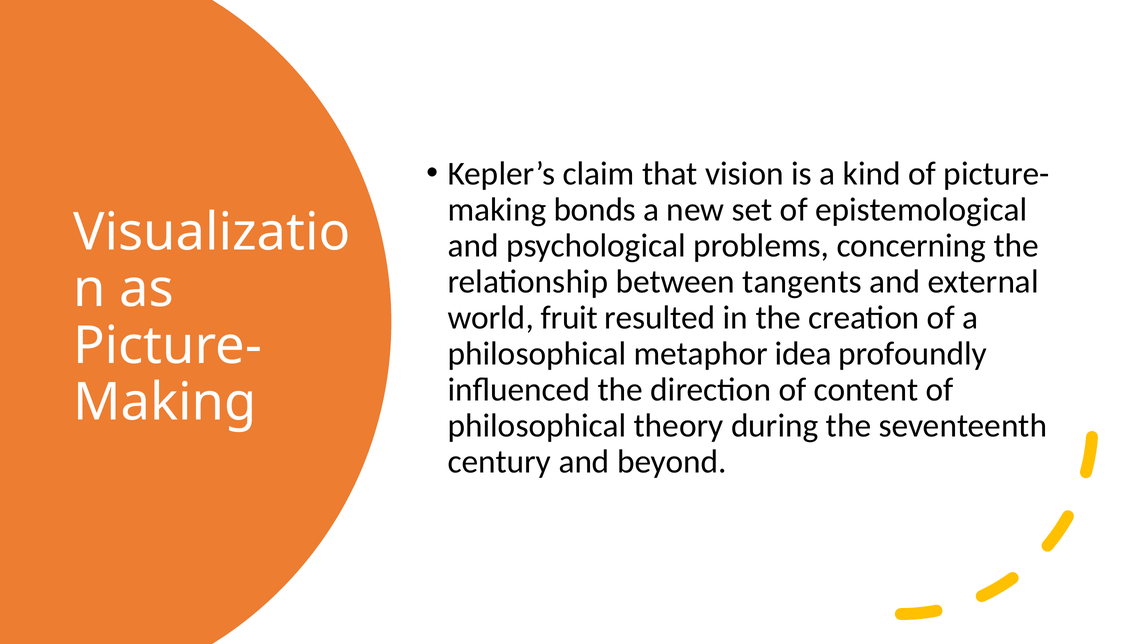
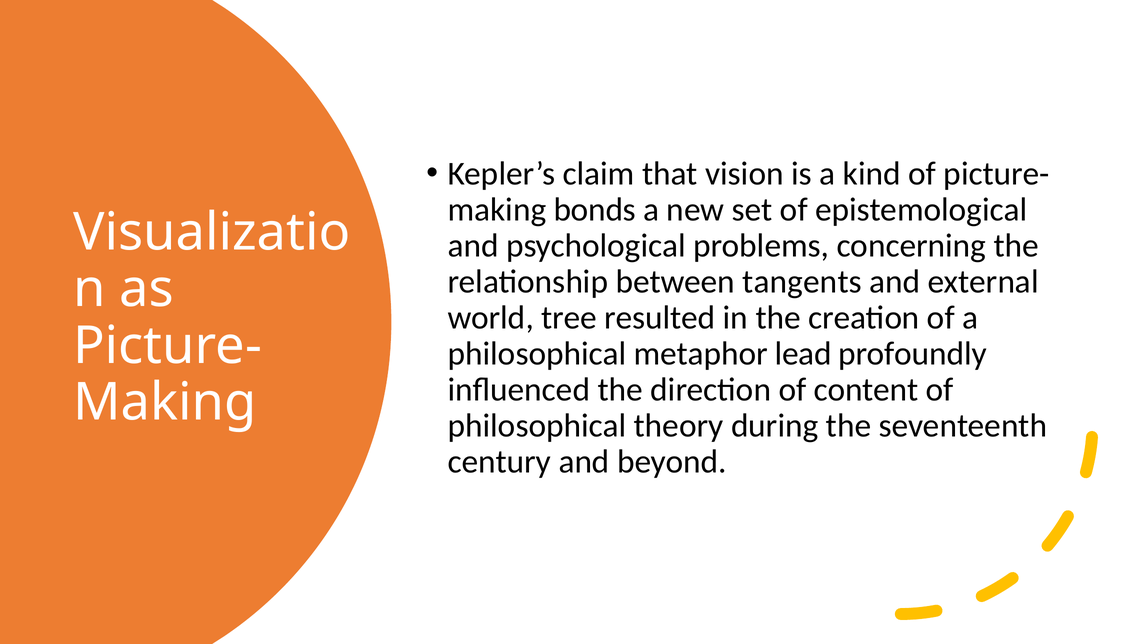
fruit: fruit -> tree (569, 318)
idea: idea -> lead (803, 354)
